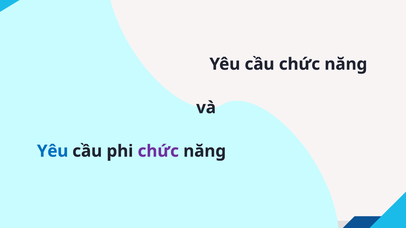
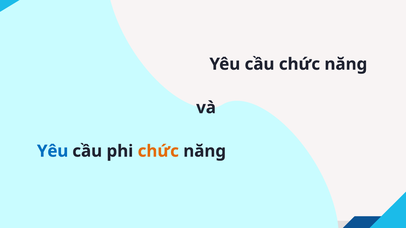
chức colour: purple -> orange (158, 151)
